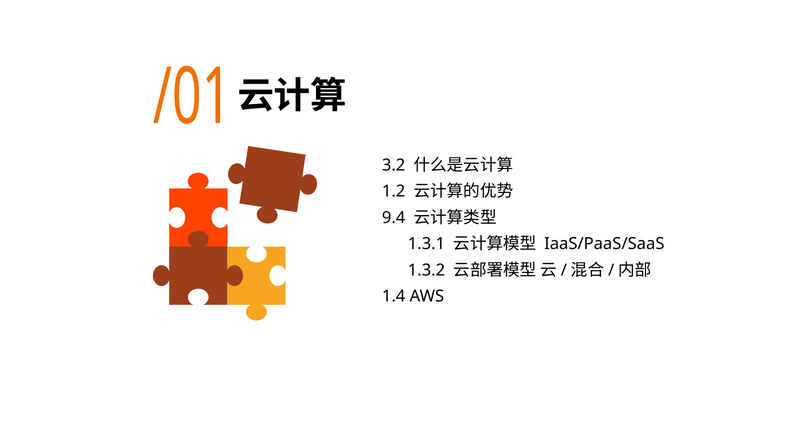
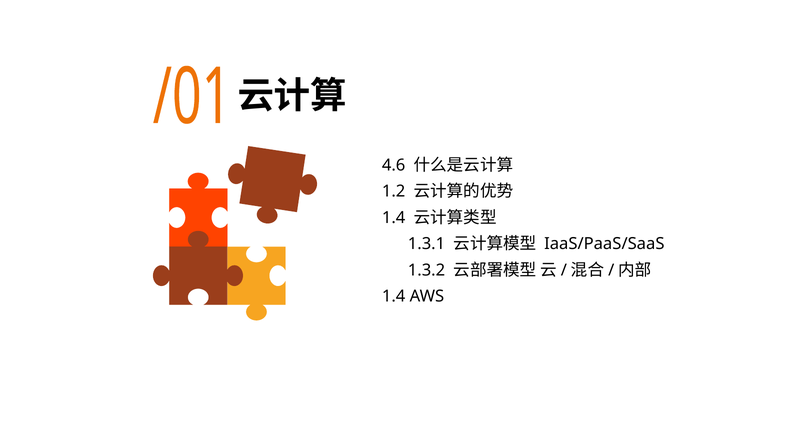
3.2: 3.2 -> 4.6 (394, 165)
9.4: 9.4 -> 1.4 (394, 218)
